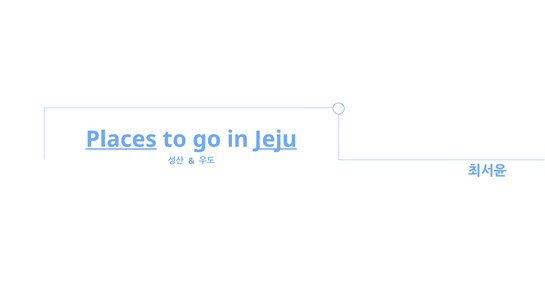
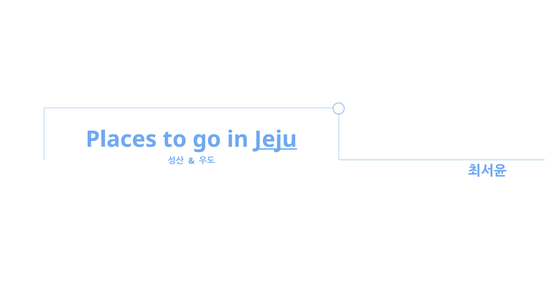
Places underline: present -> none (121, 140)
